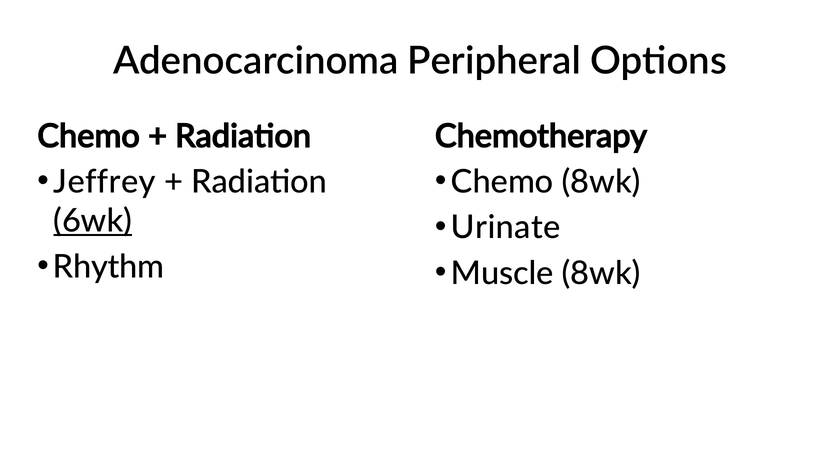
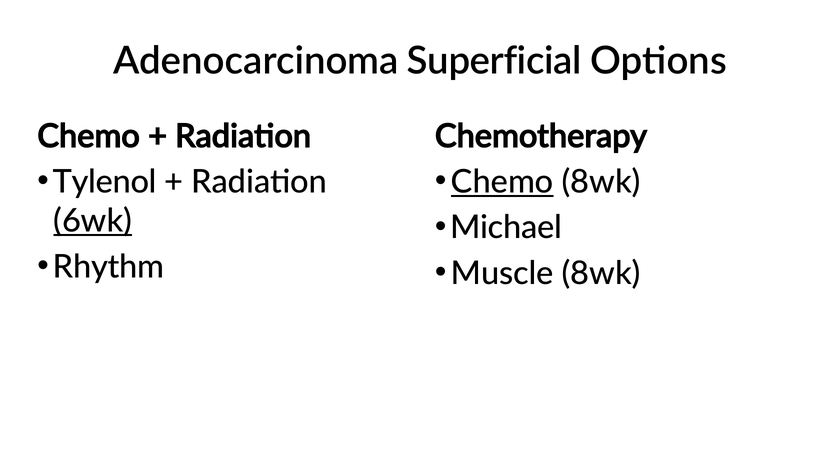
Peripheral: Peripheral -> Superficial (494, 61)
Jeffrey: Jeffrey -> Tylenol (105, 182)
Chemo underline: none -> present (502, 182)
Urinate: Urinate -> Michael (506, 228)
